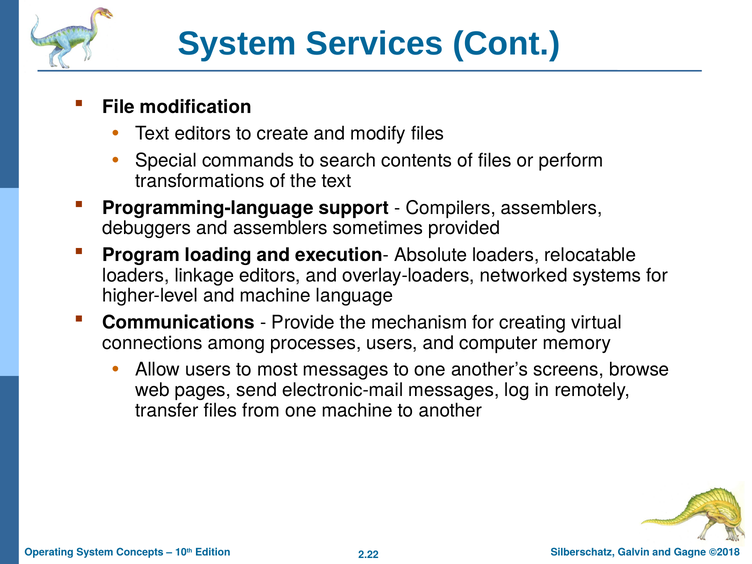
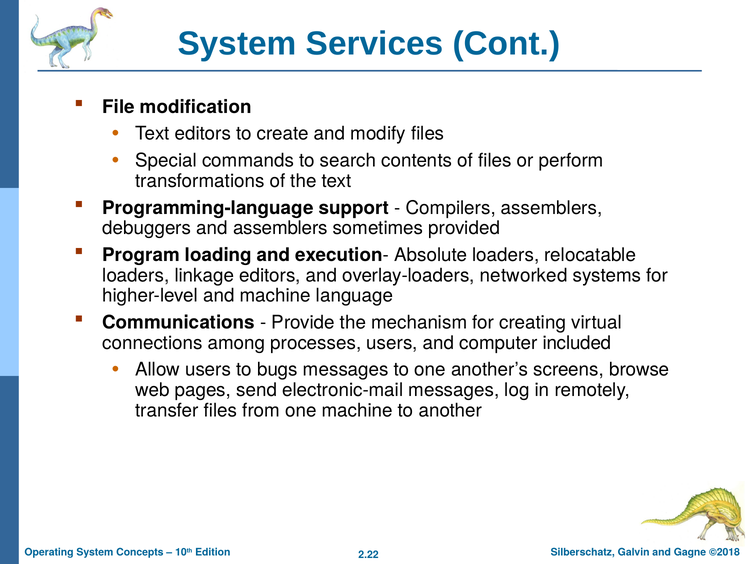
memory: memory -> included (577, 343)
most: most -> bugs (277, 370)
